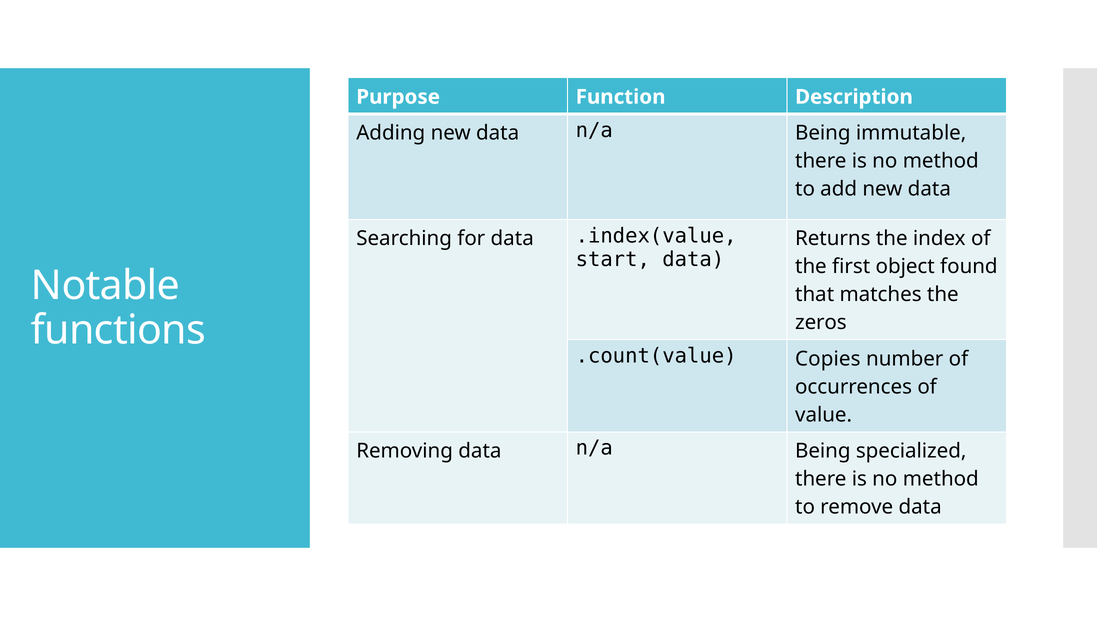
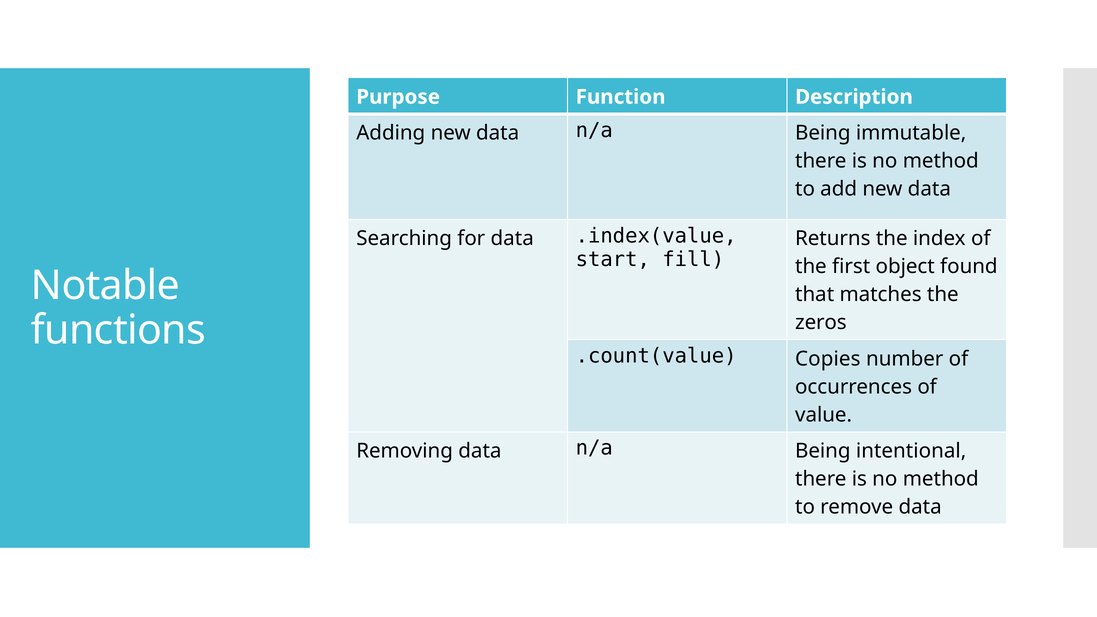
start data: data -> fill (693, 260)
specialized: specialized -> intentional (911, 451)
